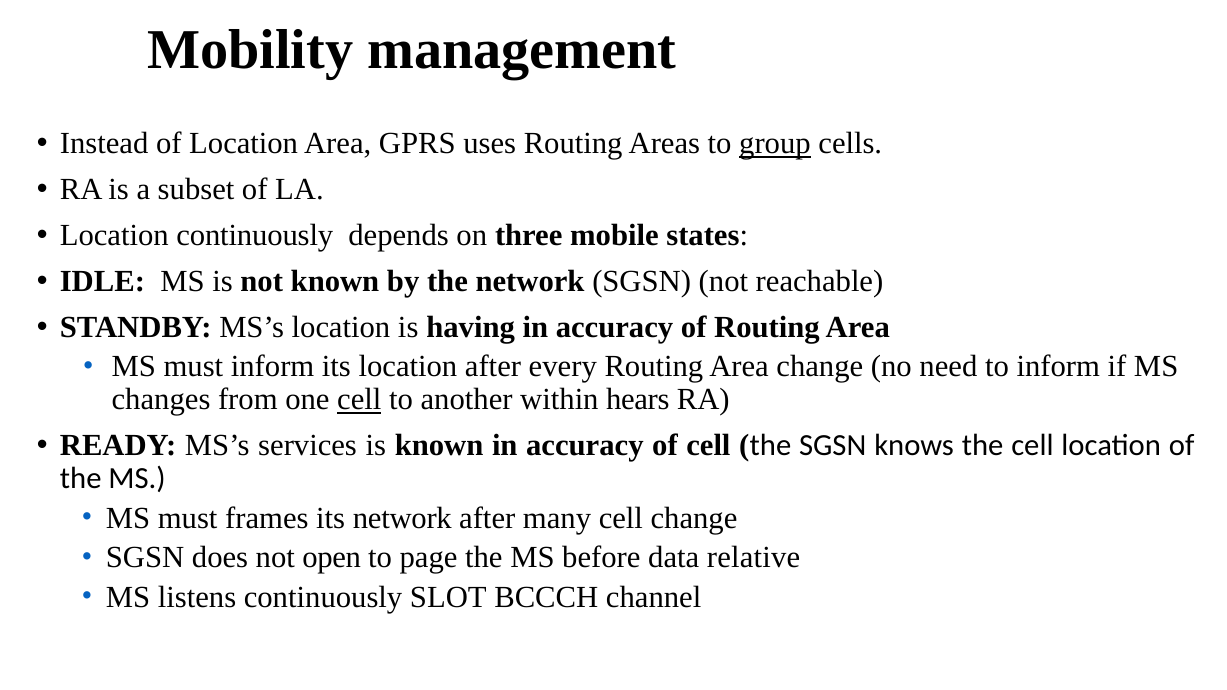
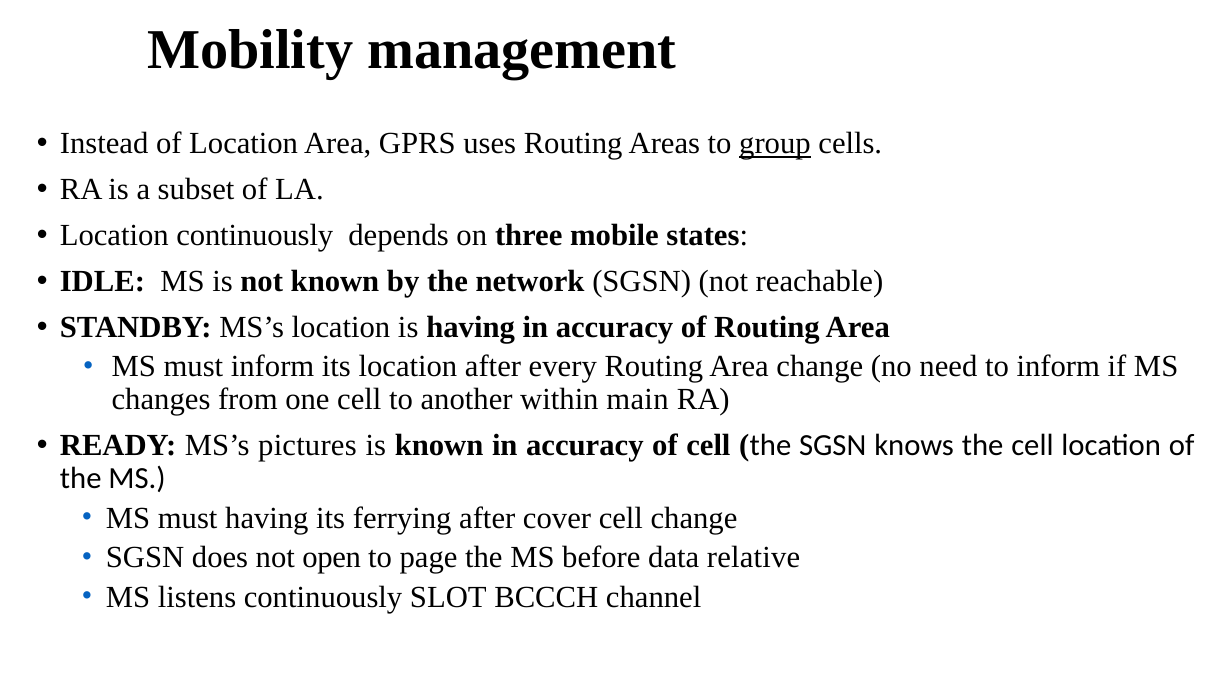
cell underline: present -> none (359, 400)
hears: hears -> main (638, 400)
services: services -> pictures (307, 446)
must frames: frames -> having (267, 518)
its network: network -> ferrying (402, 518)
many: many -> cover (557, 518)
